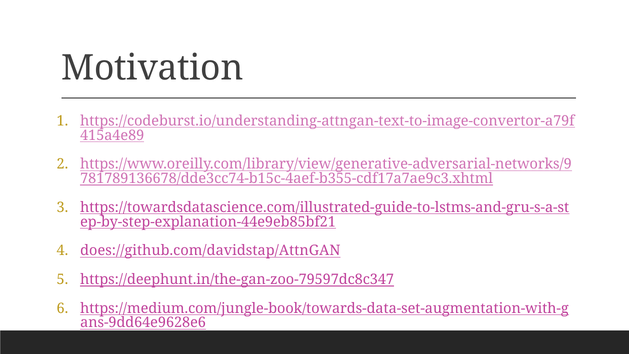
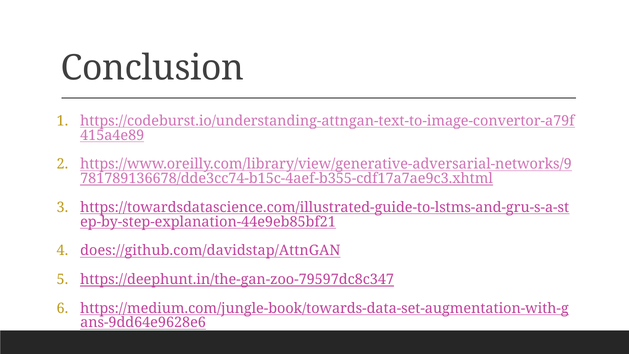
Motivation: Motivation -> Conclusion (152, 68)
